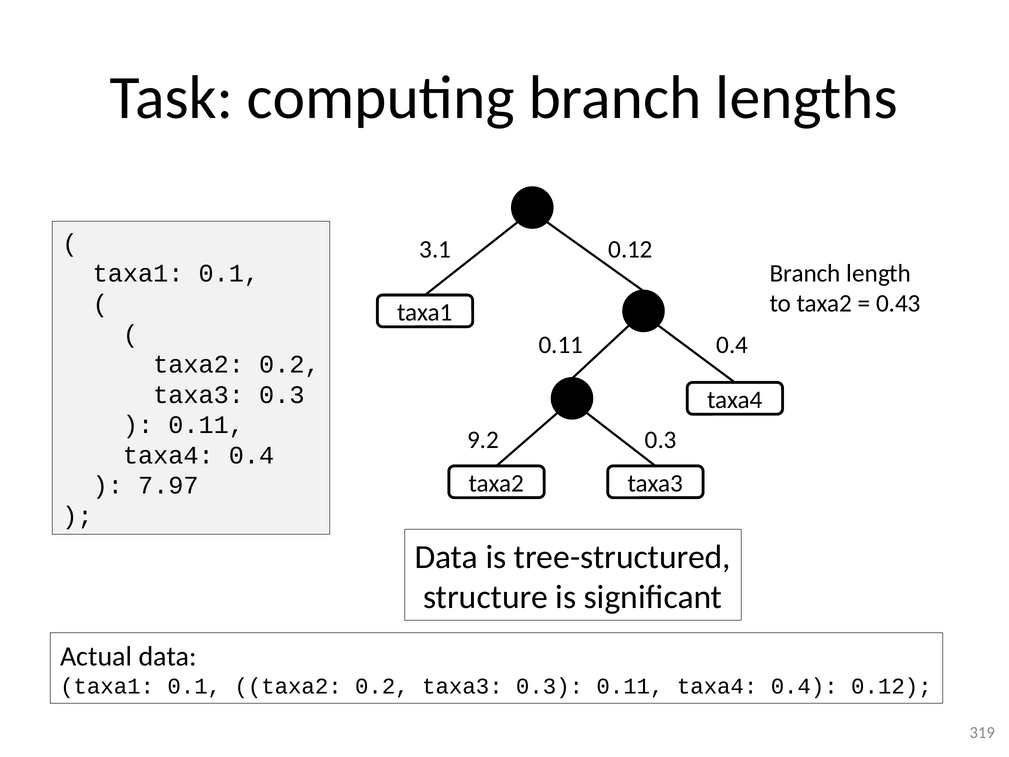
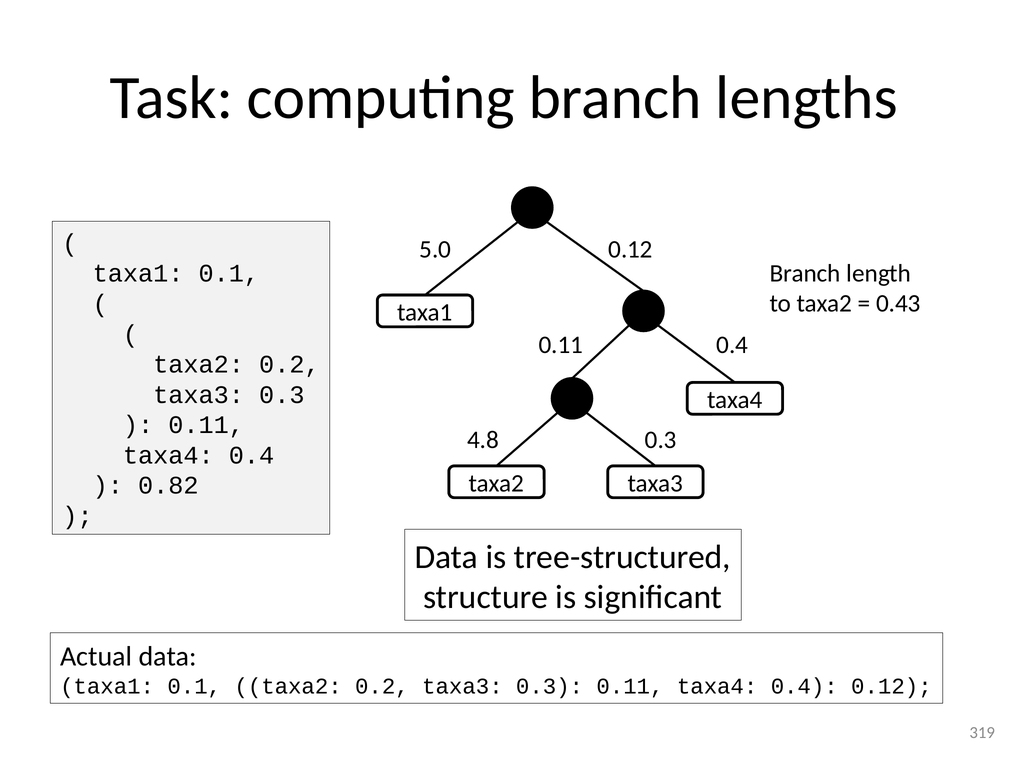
3.1: 3.1 -> 5.0 (435, 249)
9.2: 9.2 -> 4.8 (483, 440)
7.97: 7.97 -> 0.82 (168, 485)
